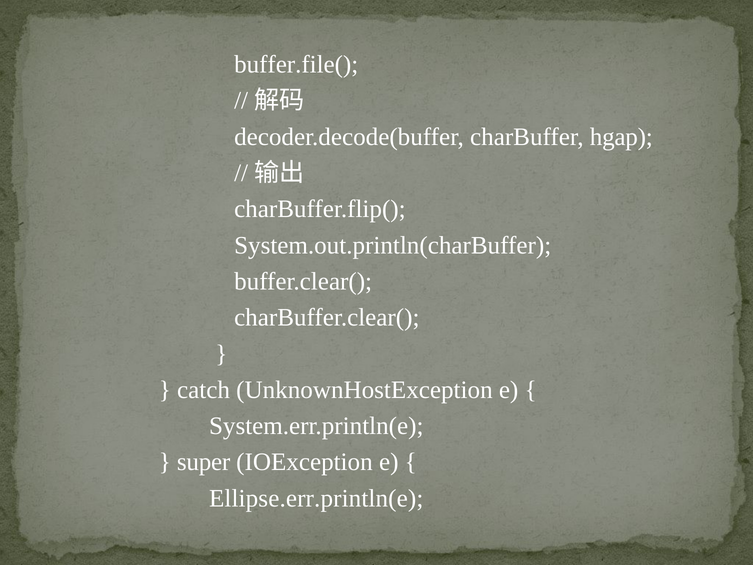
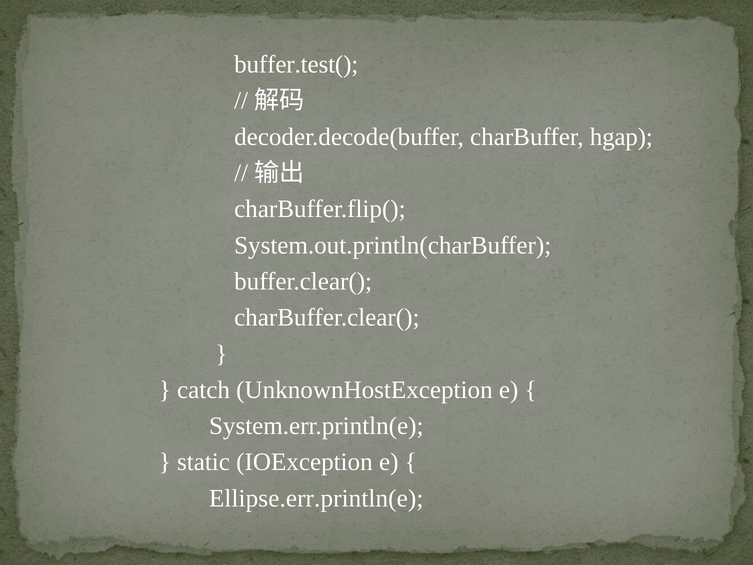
buffer.file(: buffer.file( -> buffer.test( (296, 64)
super: super -> static (203, 462)
